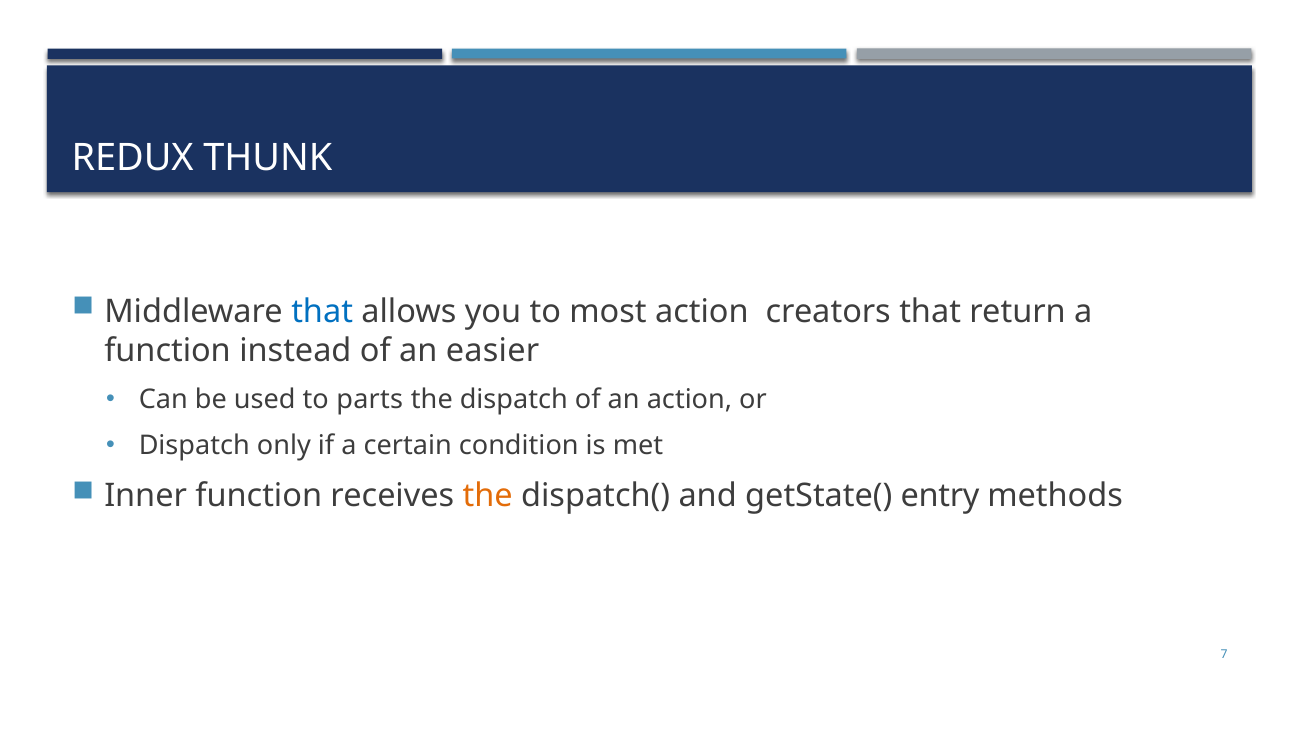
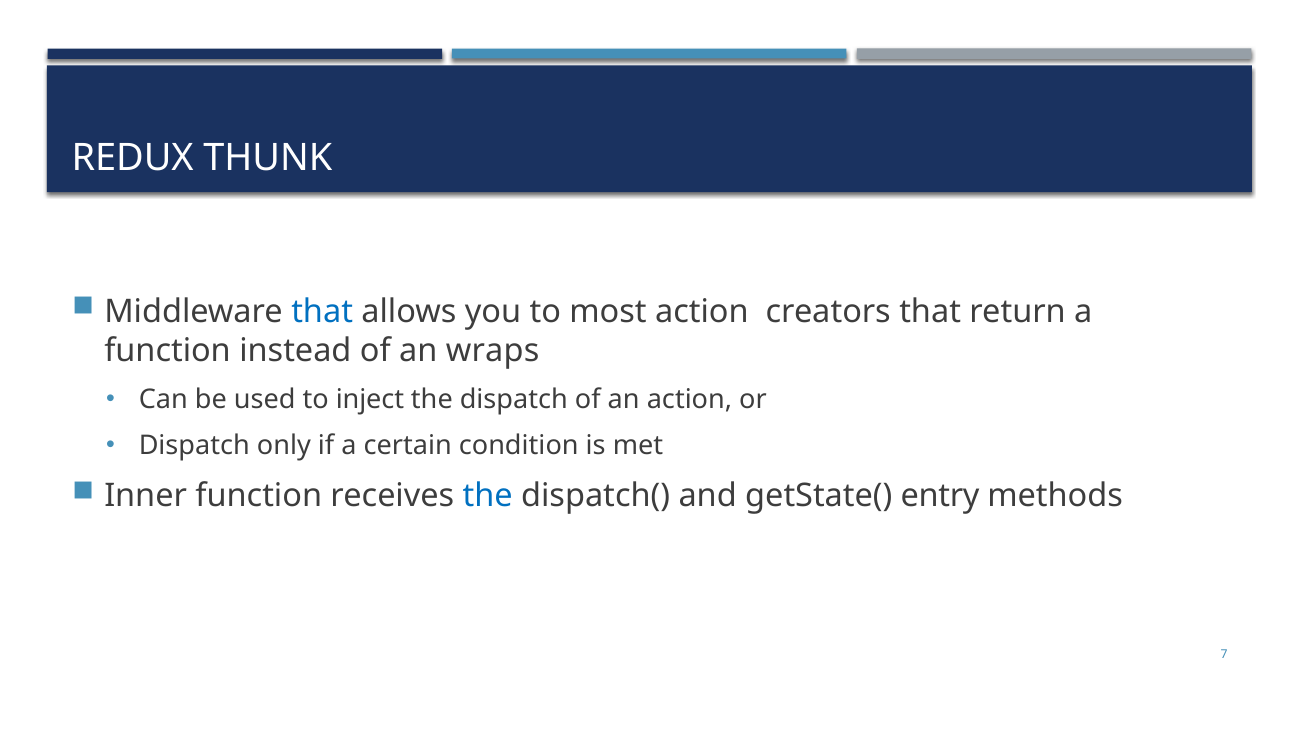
easier: easier -> wraps (493, 350)
parts: parts -> inject (370, 399)
the colour: orange -> blue (488, 496)
